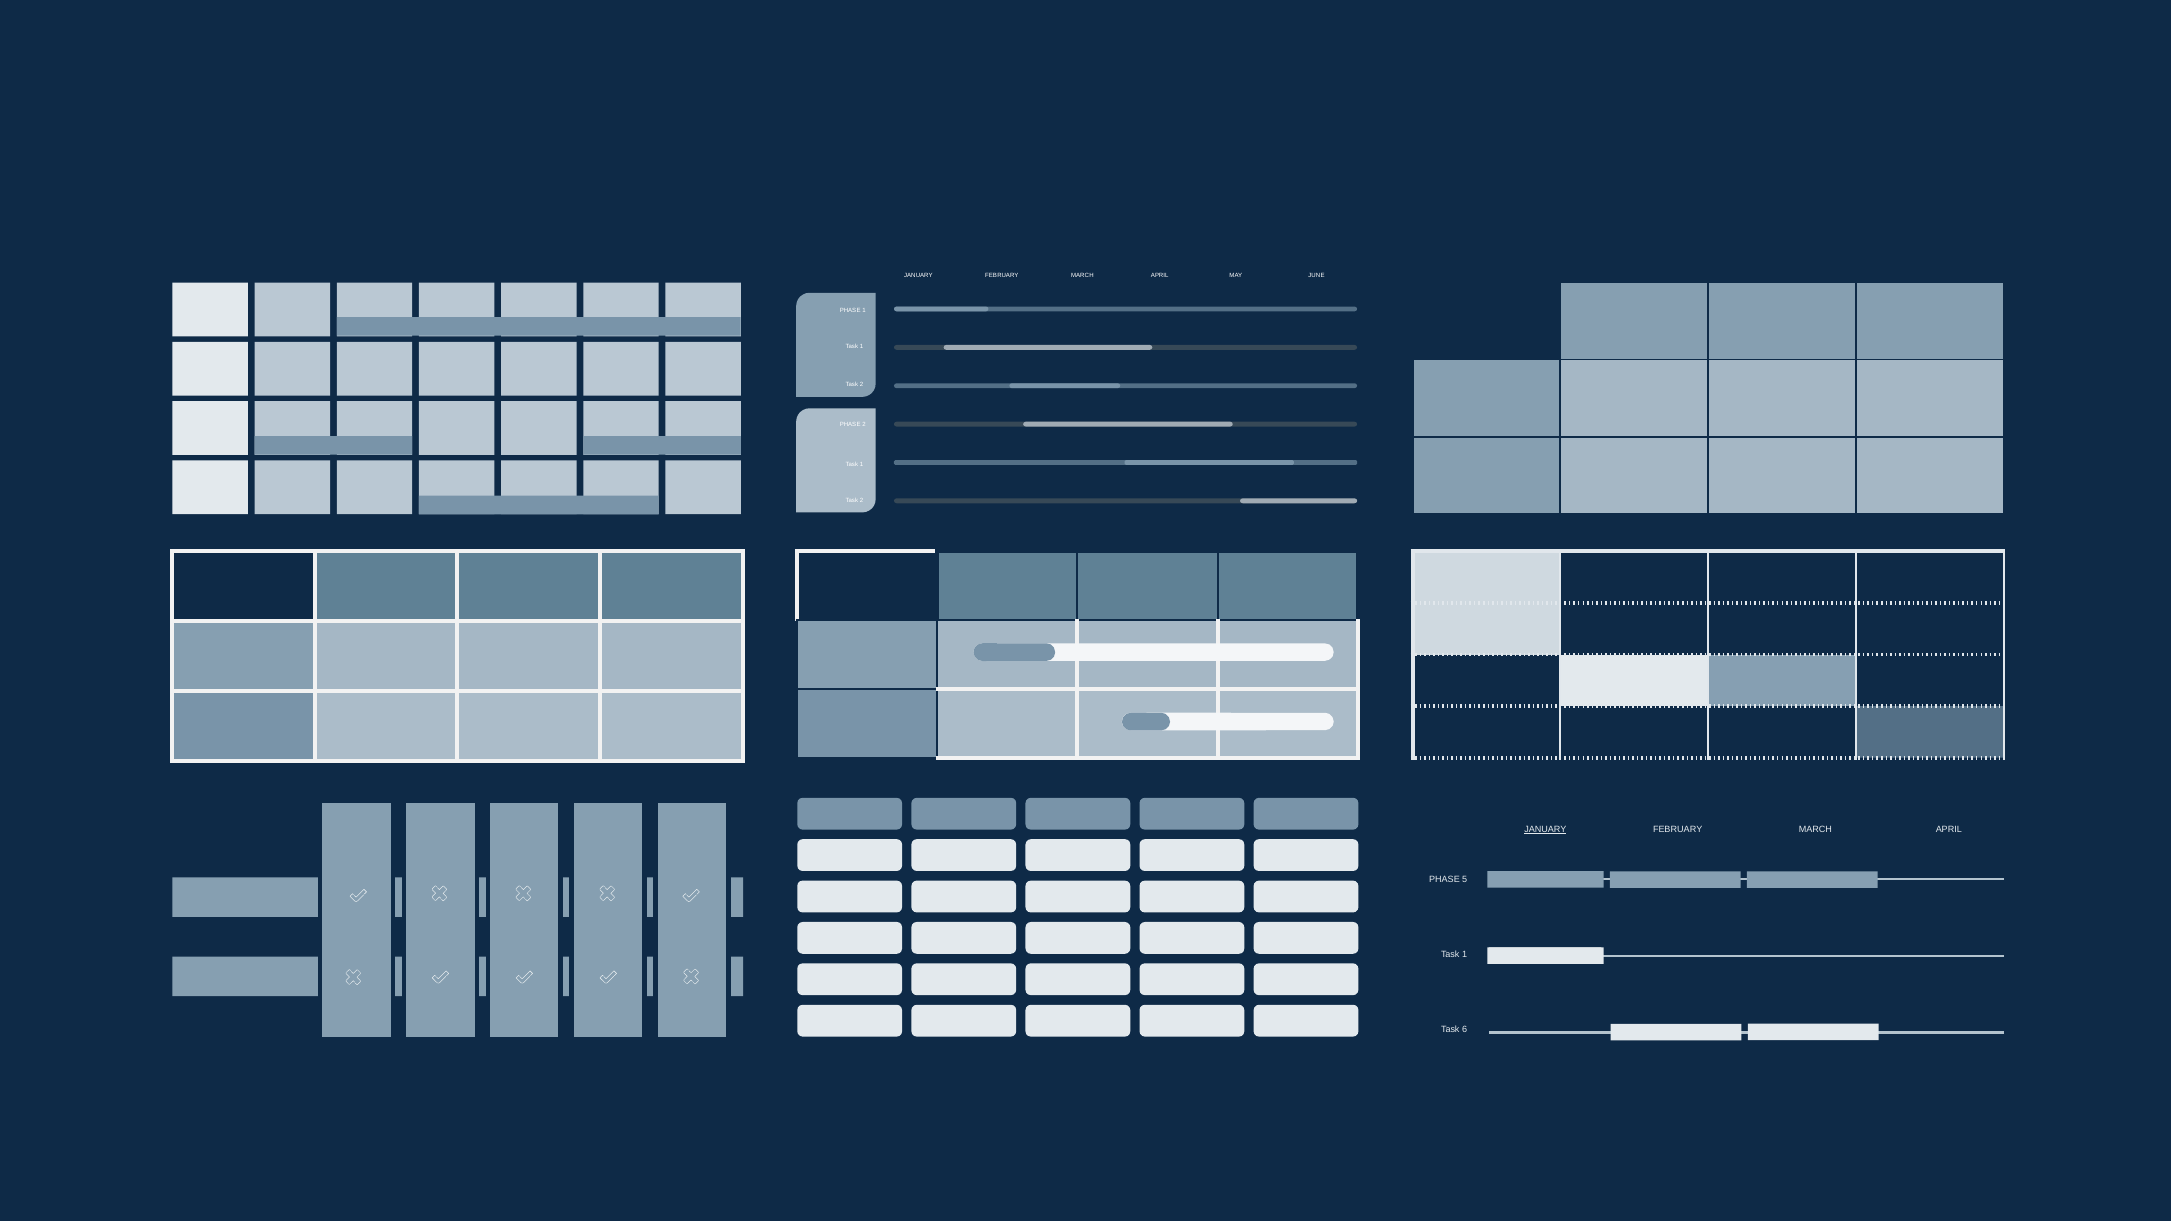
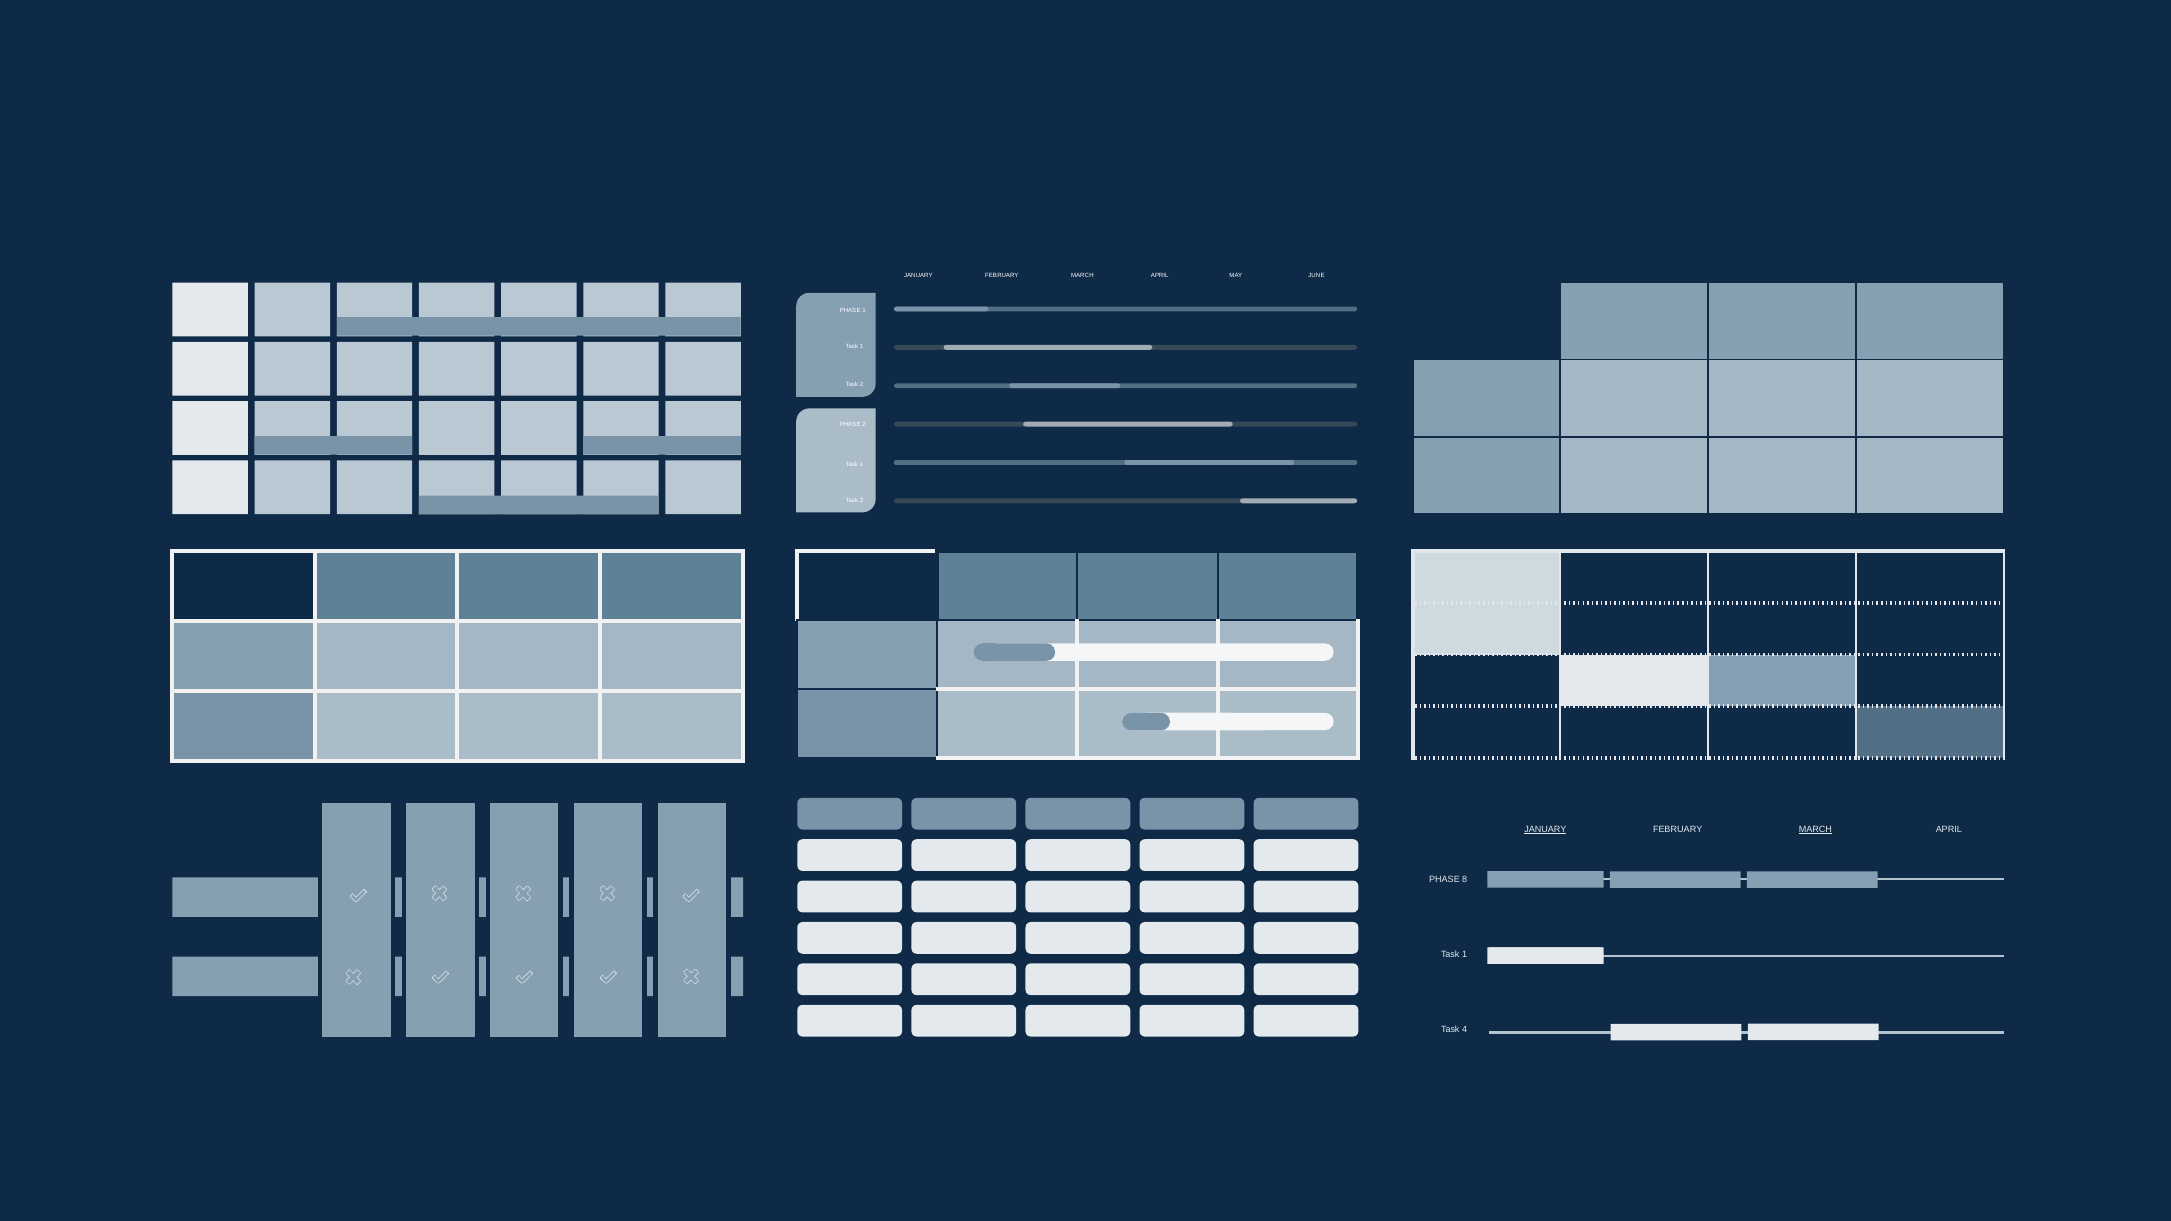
MARCH underline: none -> present (1815, 830)
5: 5 -> 8 (1465, 880)
6: 6 -> 4 (1465, 1030)
